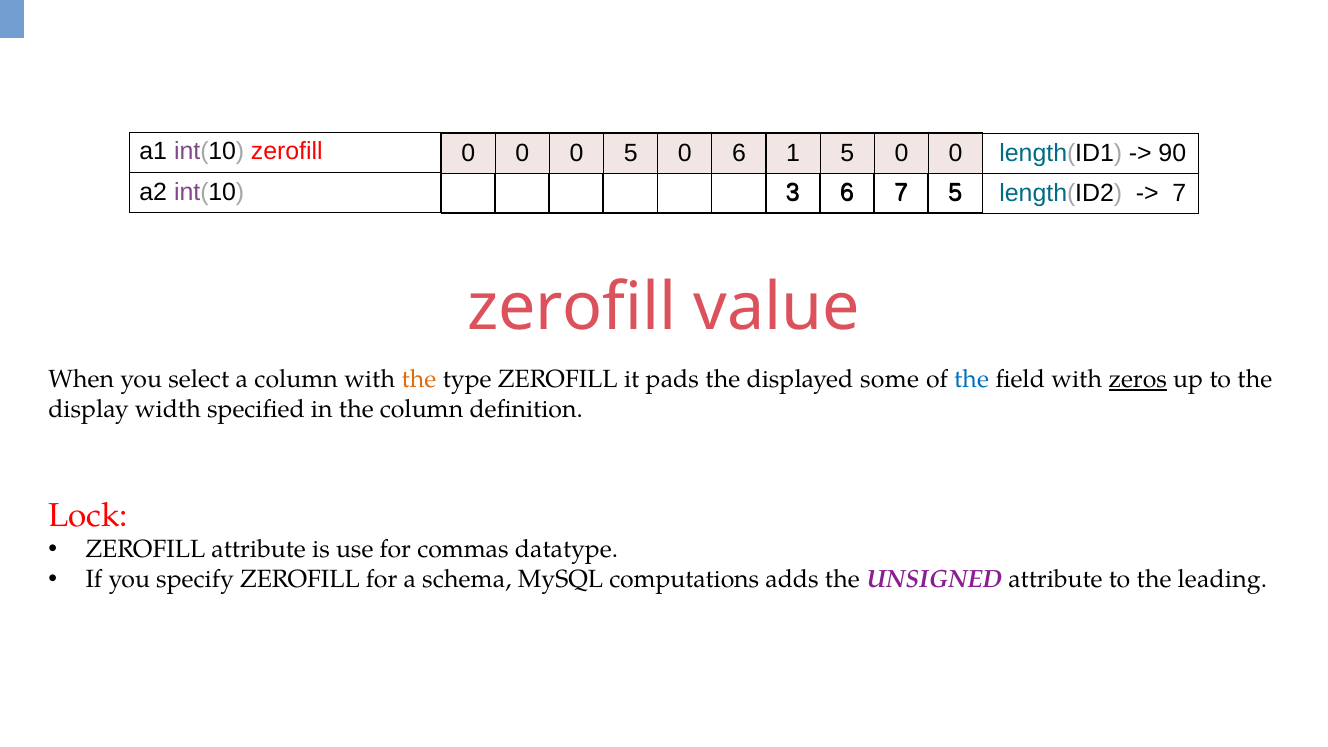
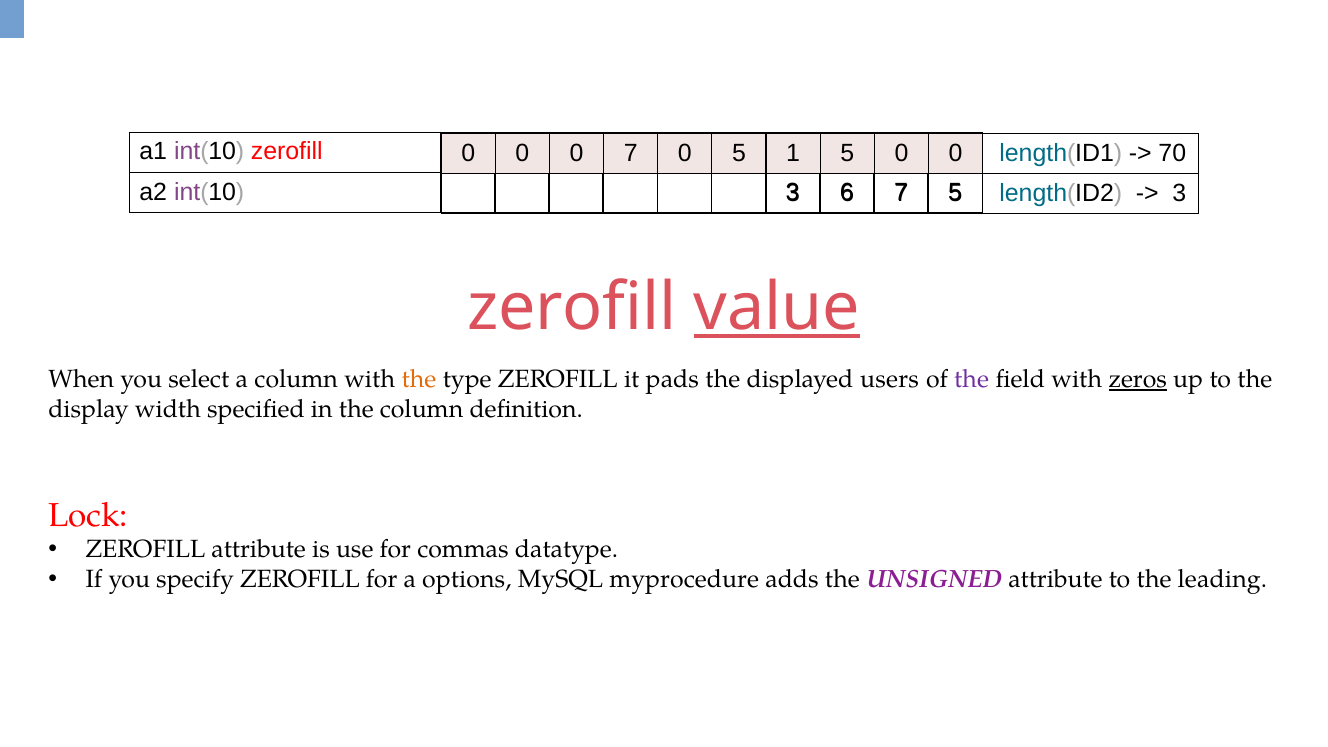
0 5: 5 -> 7 (631, 153)
0 6: 6 -> 5 (739, 153)
90: 90 -> 70 (1172, 153)
7: 7 -> 3 (1179, 193)
value underline: none -> present (777, 308)
some: some -> users (890, 379)
the colour: blue -> purple (972, 379)
schema: schema -> options (467, 579)
computations: computations -> myprocedure (684, 579)
